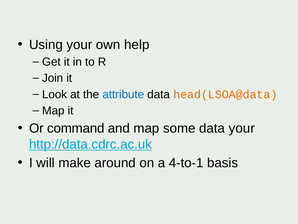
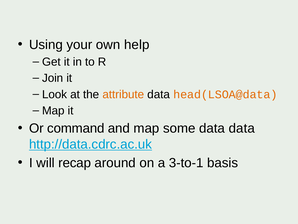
attribute colour: blue -> orange (123, 94)
data your: your -> data (242, 128)
make: make -> recap (75, 163)
4-to-1: 4-to-1 -> 3-to-1 (186, 163)
